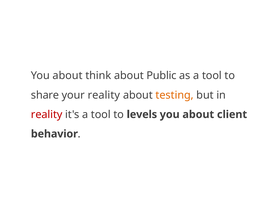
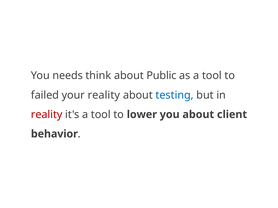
about: about -> needs (68, 76)
share: share -> failed (45, 95)
testing colour: orange -> blue (175, 95)
levels: levels -> lower (142, 115)
